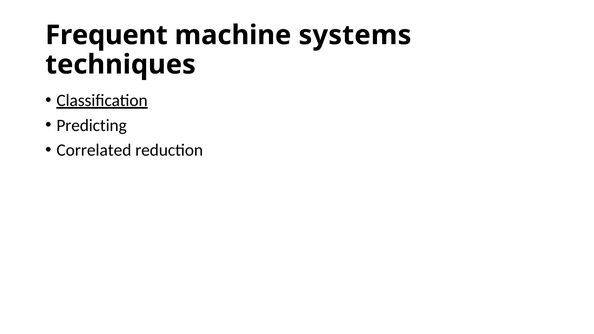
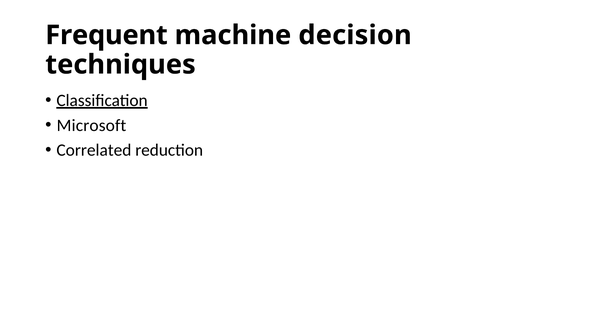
systems: systems -> decision (355, 35)
Predicting: Predicting -> Microsoft (91, 125)
